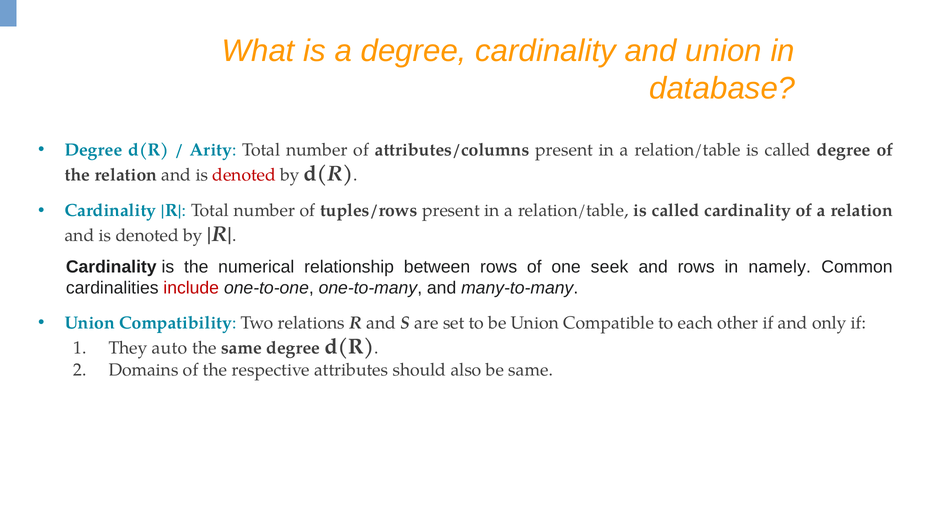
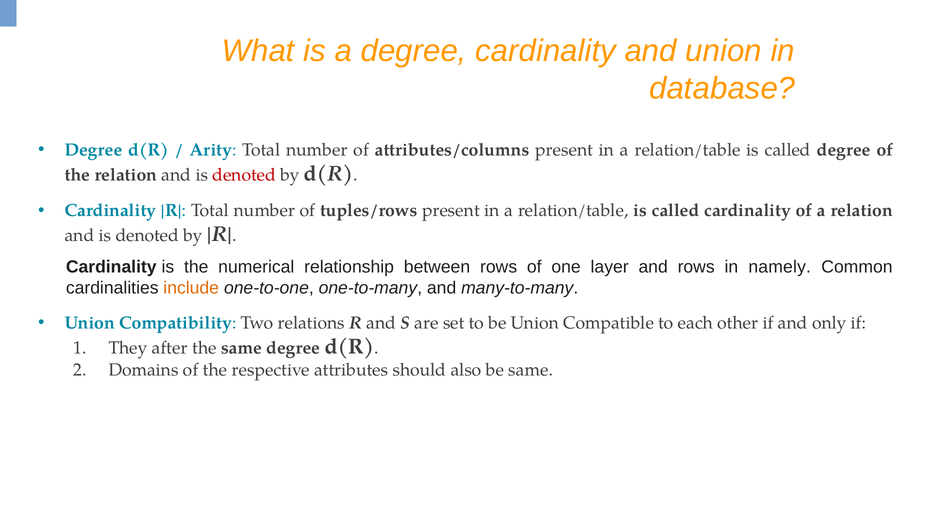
seek: seek -> layer (610, 267)
include colour: red -> orange (191, 288)
auto: auto -> after (170, 348)
